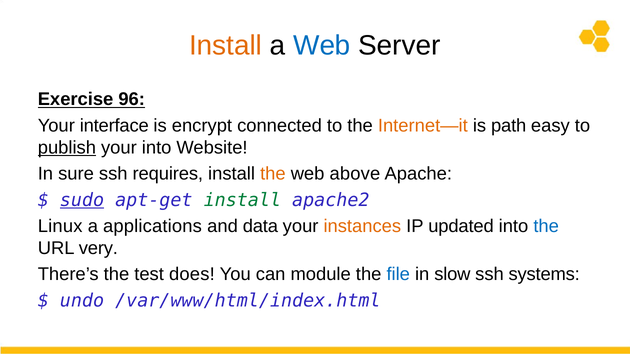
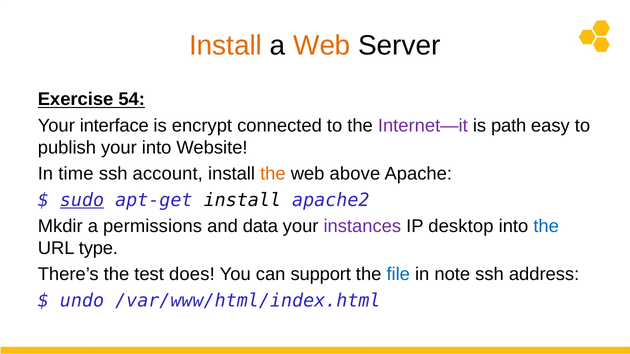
Web colour: blue -> orange (322, 46)
96: 96 -> 54 (132, 99)
Internet—it colour: orange -> purple (423, 126)
publish underline: present -> none (67, 148)
sure: sure -> time (76, 174)
requires: requires -> account (168, 174)
install colour: green -> black (242, 200)
Linux: Linux -> Mkdir (60, 226)
applications: applications -> permissions (153, 226)
instances colour: orange -> purple (362, 226)
updated: updated -> desktop (461, 226)
very: very -> type (98, 248)
module: module -> support (321, 275)
slow: slow -> note (452, 275)
systems: systems -> address (544, 275)
